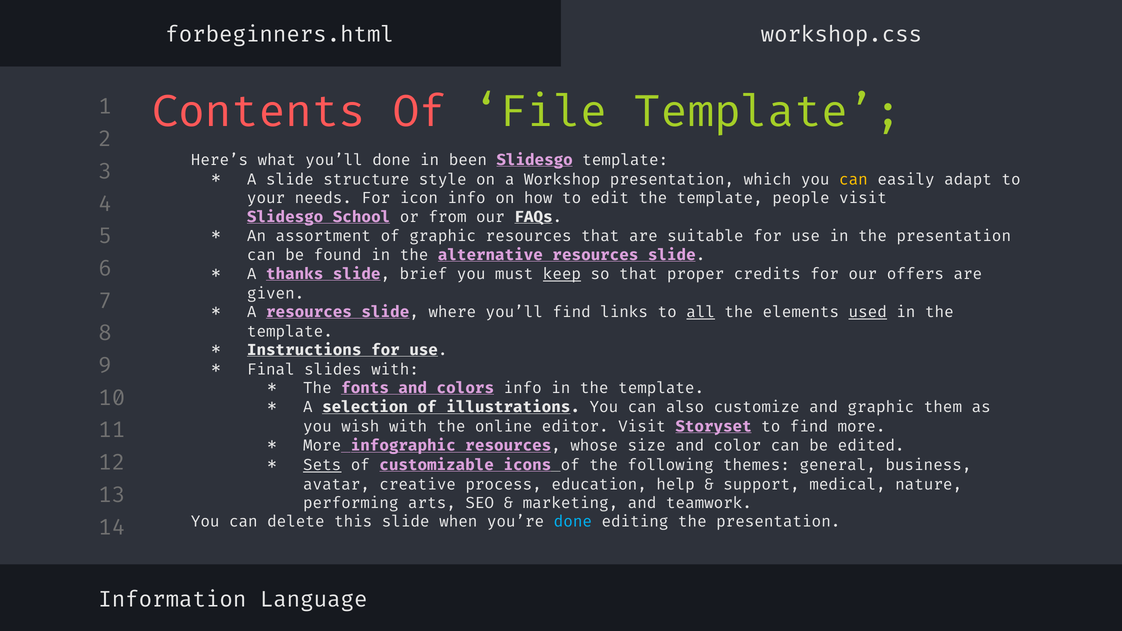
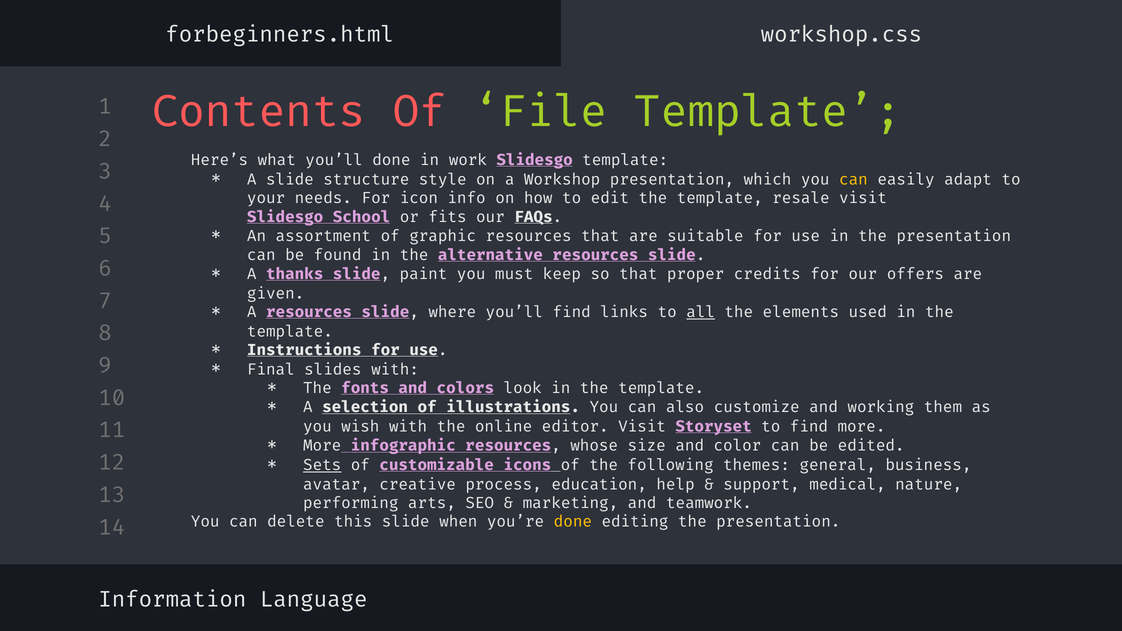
been: been -> work (468, 160)
people: people -> resale (801, 198)
from: from -> fits (448, 217)
brief: brief -> paint (423, 274)
keep underline: present -> none (562, 274)
used underline: present -> none (868, 312)
colors info: info -> look (523, 388)
and graphic: graphic -> working (881, 407)
done colour: light blue -> yellow (573, 522)
